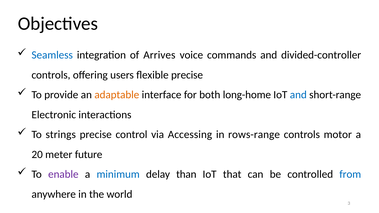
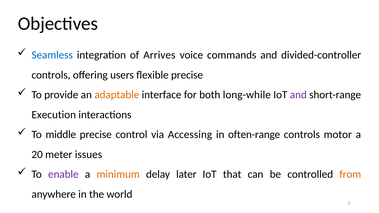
long-home: long-home -> long-while (247, 95)
and colour: blue -> purple (298, 95)
Electronic: Electronic -> Execution (54, 115)
strings: strings -> middle (61, 135)
rows-range: rows-range -> often-range (254, 135)
future: future -> issues (89, 155)
minimum colour: blue -> orange (118, 174)
than: than -> later (186, 174)
from colour: blue -> orange (350, 174)
